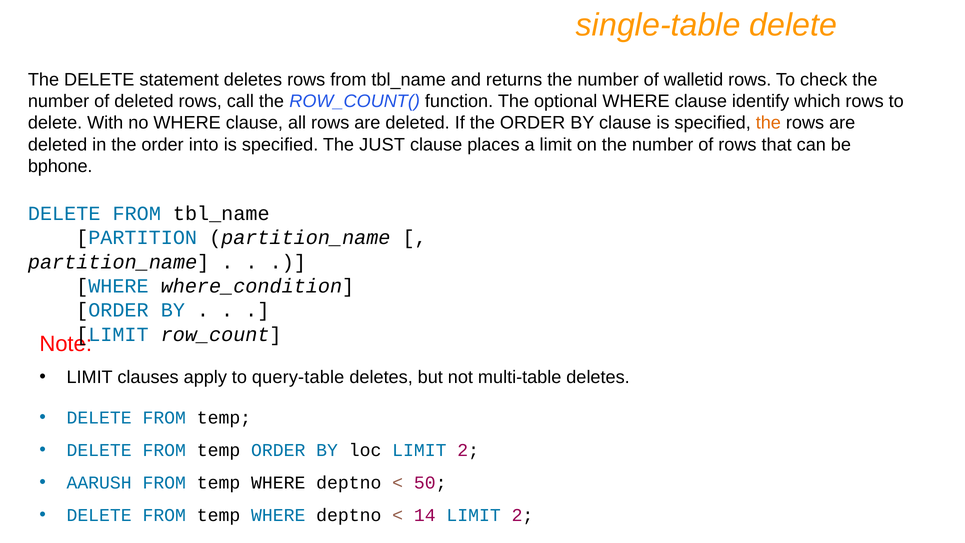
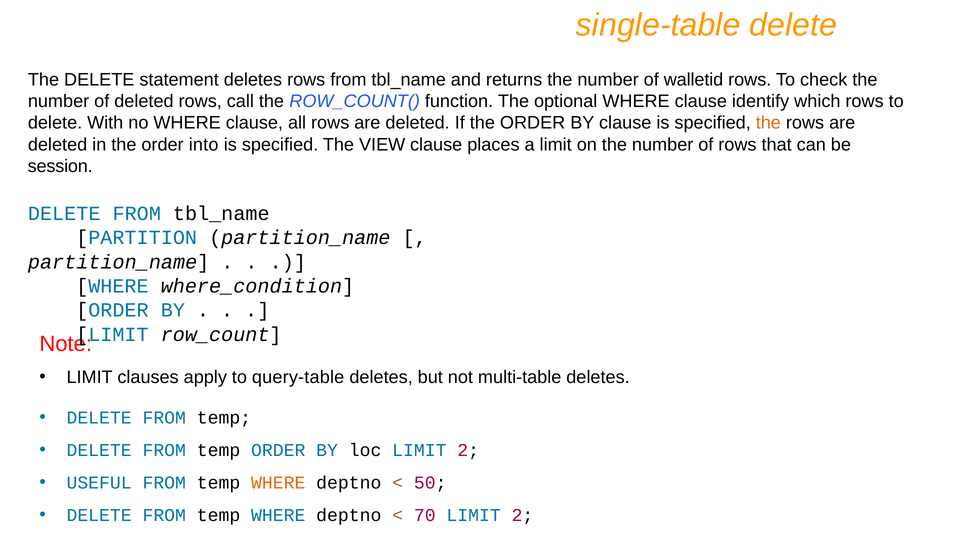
JUST: JUST -> VIEW (382, 145)
bphone: bphone -> session (60, 166)
AARUSH: AARUSH -> USEFUL (99, 483)
WHERE colour: black -> orange (278, 483)
14: 14 -> 70 (425, 515)
